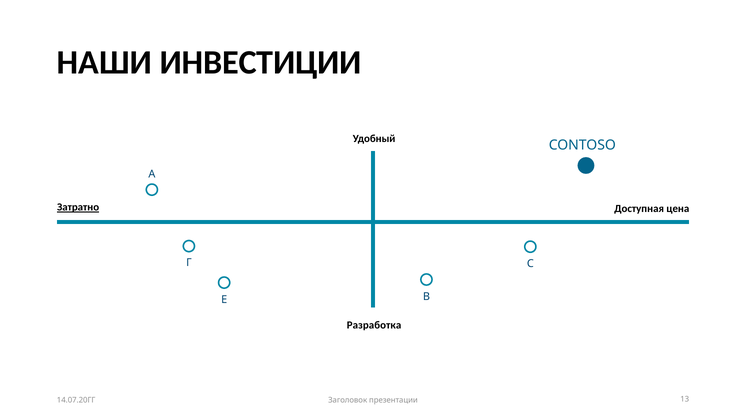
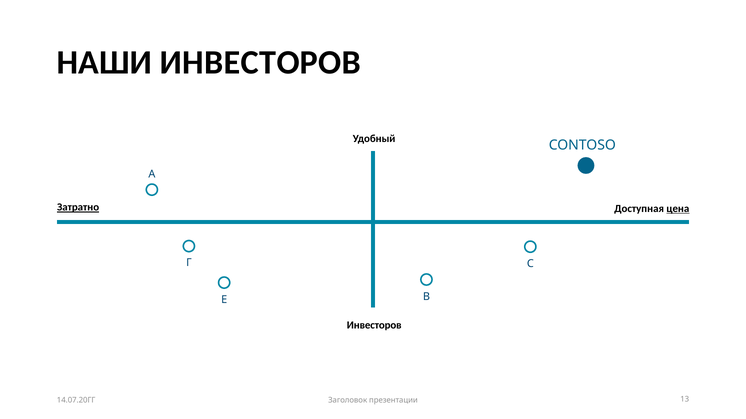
НАШИ ИНВЕСТИЦИИ: ИНВЕСТИЦИИ -> ИНВЕСТОРОВ (260, 63)
цена underline: none -> present (678, 209)
Разработка: Разработка -> Инвесторов (374, 326)
